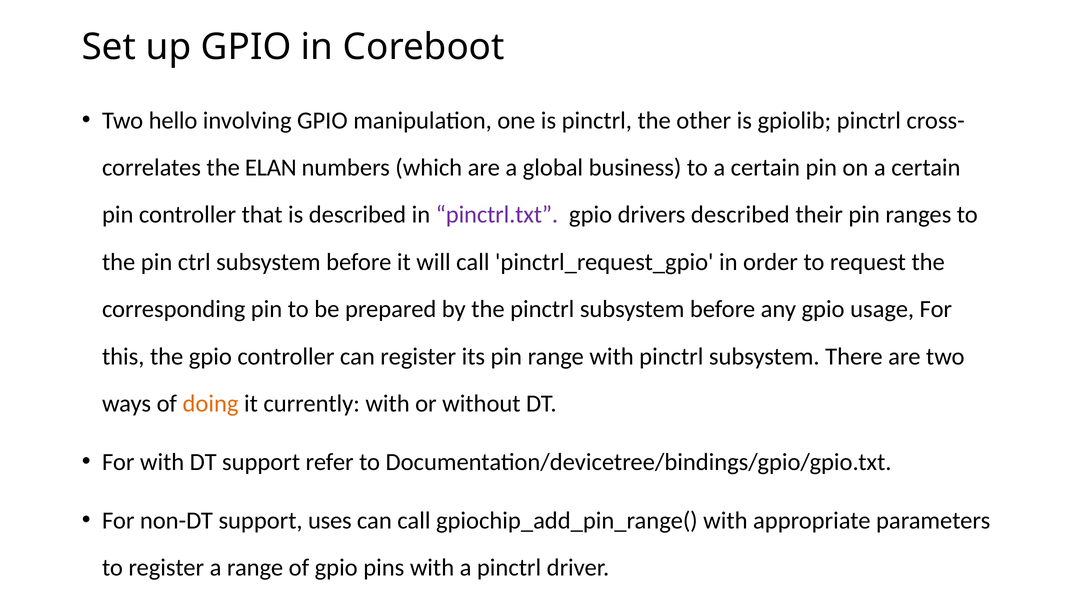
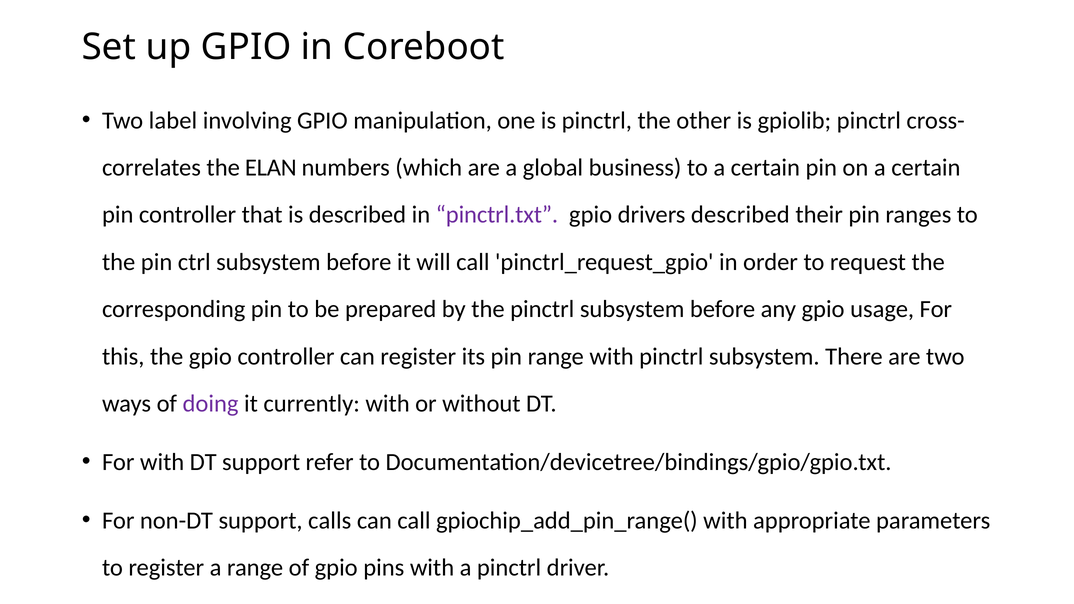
hello: hello -> label (173, 120)
doing colour: orange -> purple (210, 404)
uses: uses -> calls (330, 521)
